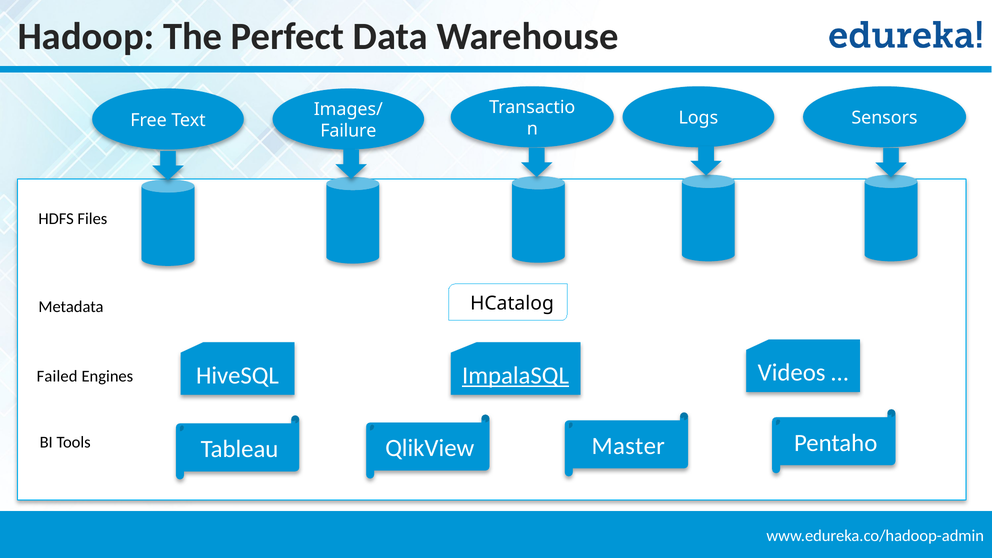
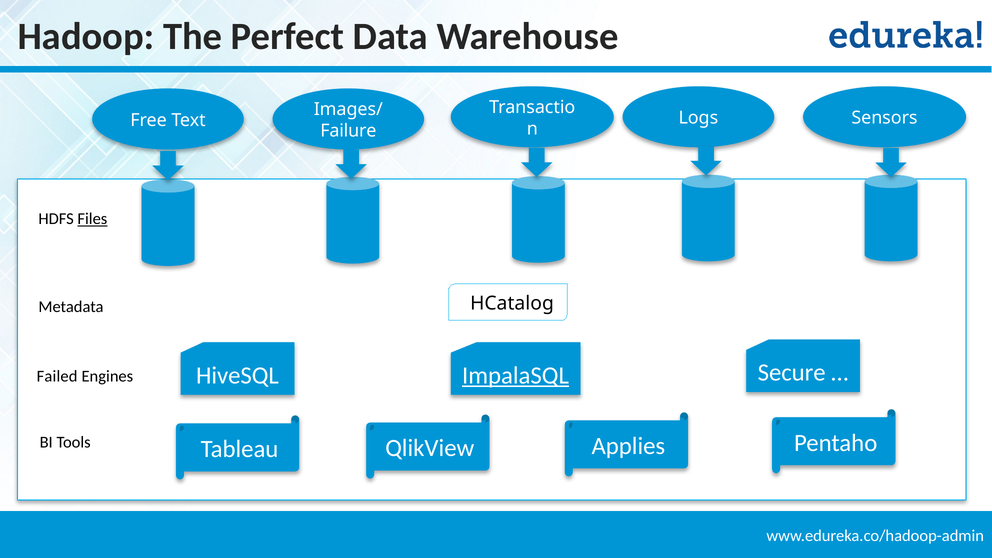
Files underline: none -> present (92, 219)
Videos: Videos -> Secure (792, 373)
Master: Master -> Applies (628, 446)
